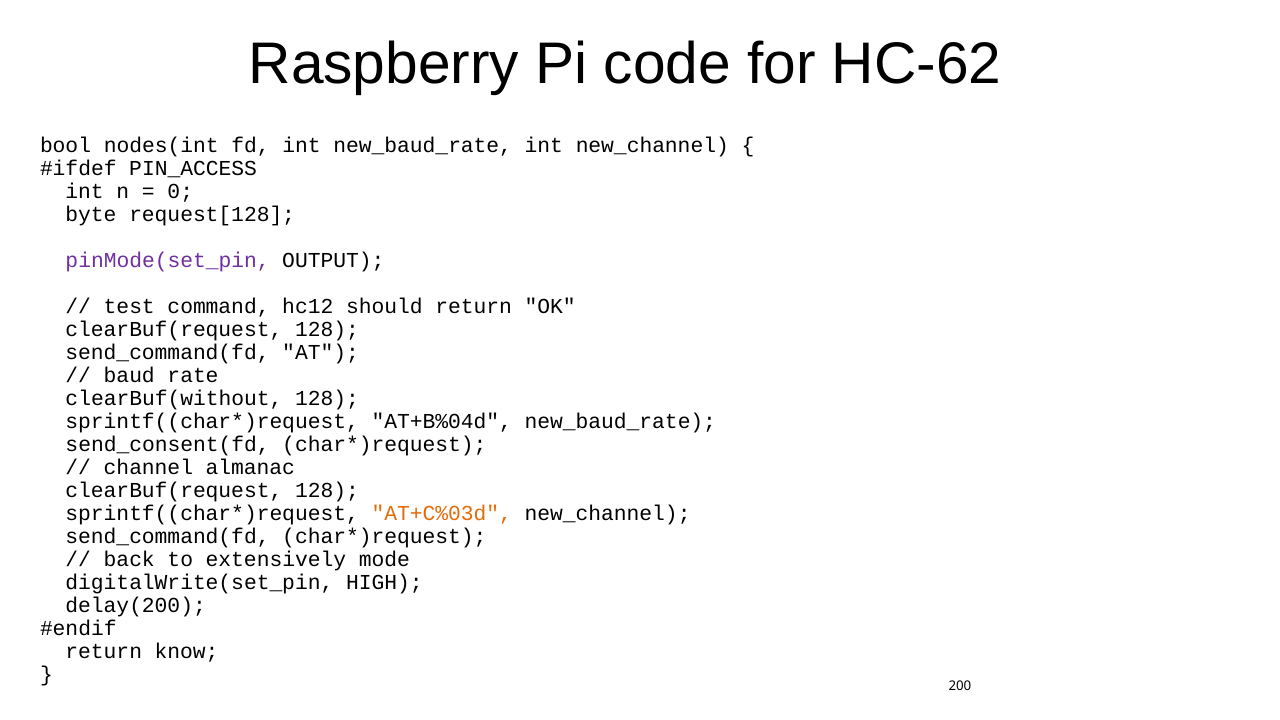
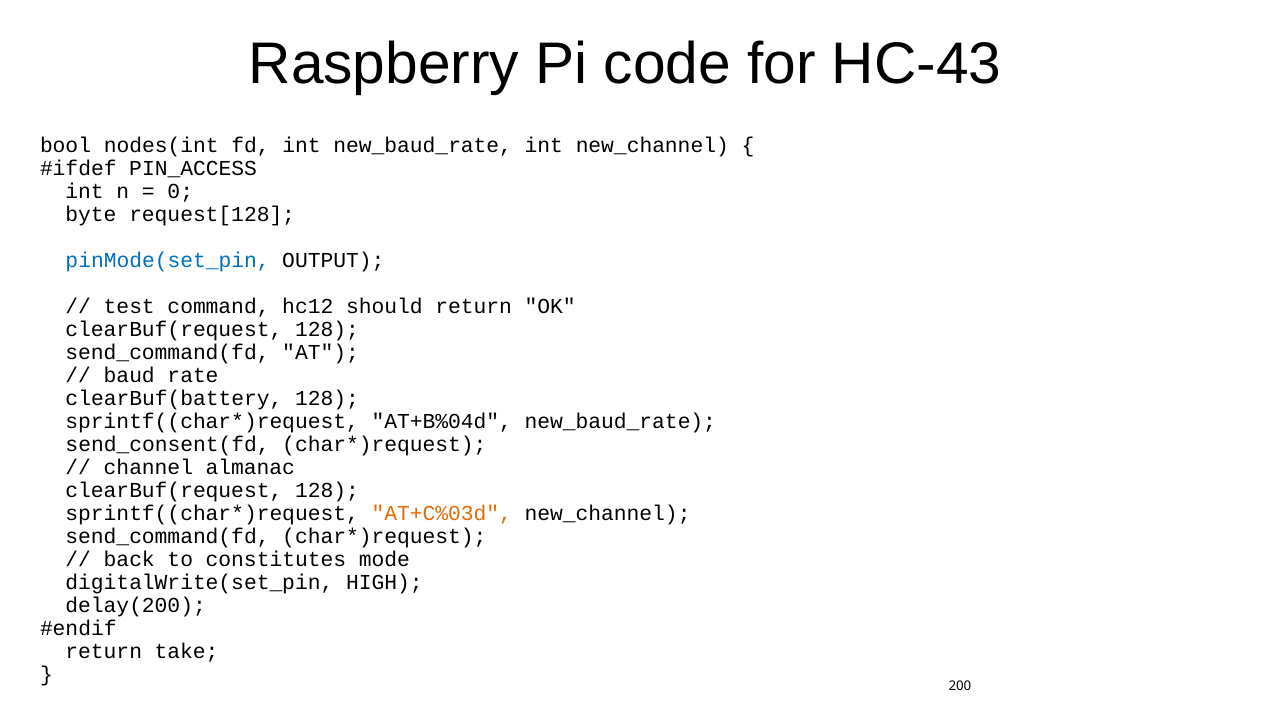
HC-62: HC-62 -> HC-43 (917, 64)
pinMode(set_pin colour: purple -> blue (168, 260)
clearBuf(without: clearBuf(without -> clearBuf(battery (174, 399)
extensively: extensively -> constitutes (276, 560)
know: know -> take (187, 652)
